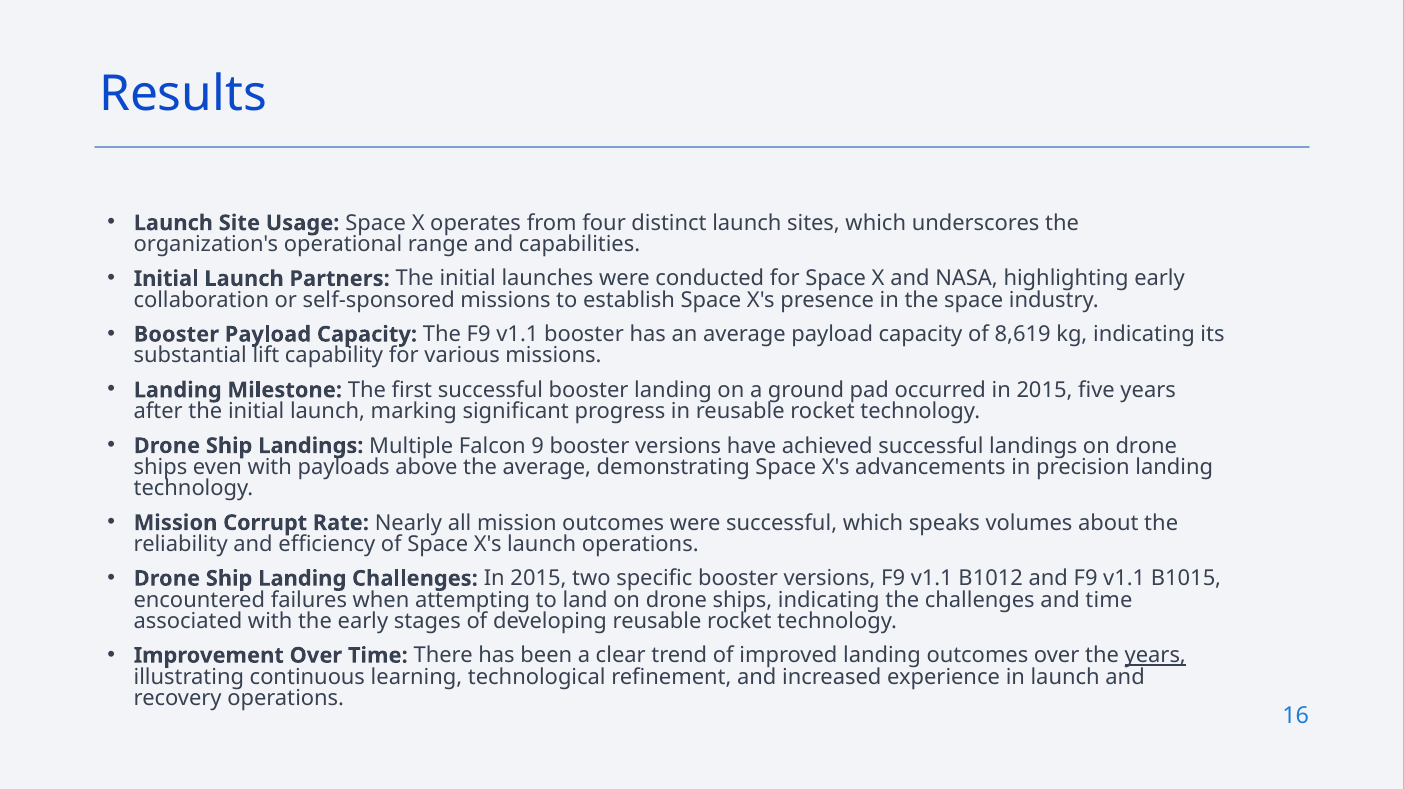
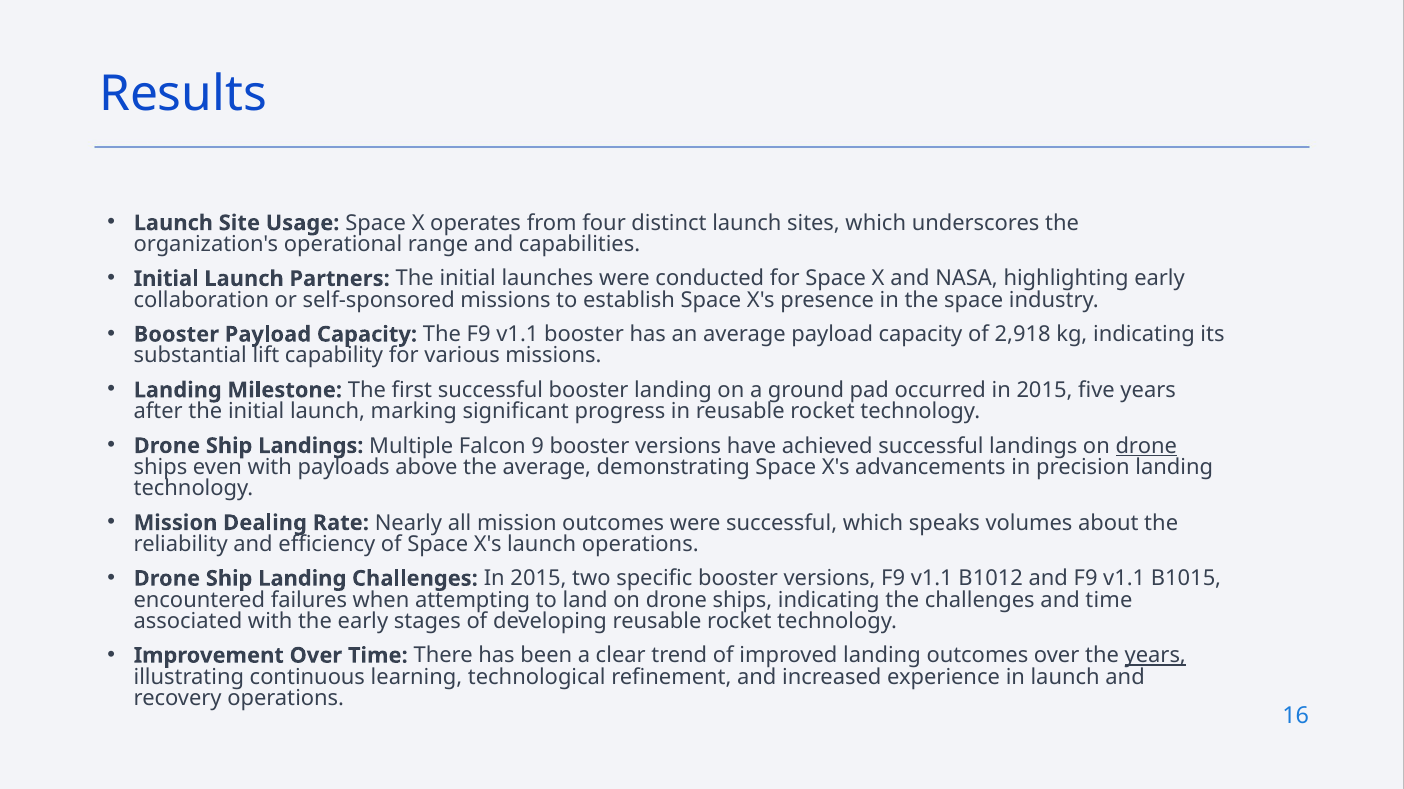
8,619: 8,619 -> 2,918 (1023, 335)
drone underline: none -> present (1146, 446)
Corrupt: Corrupt -> Dealing (265, 523)
